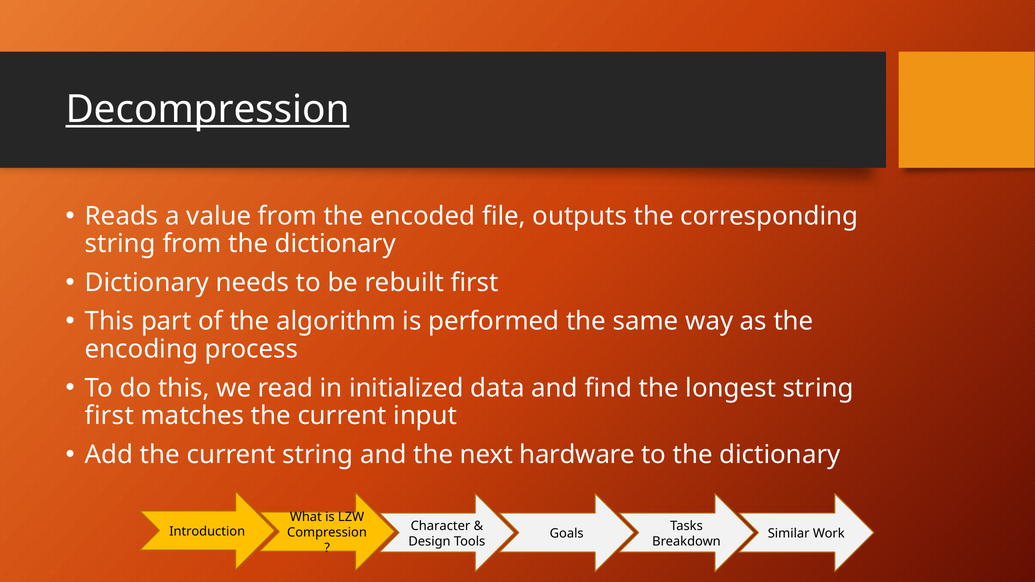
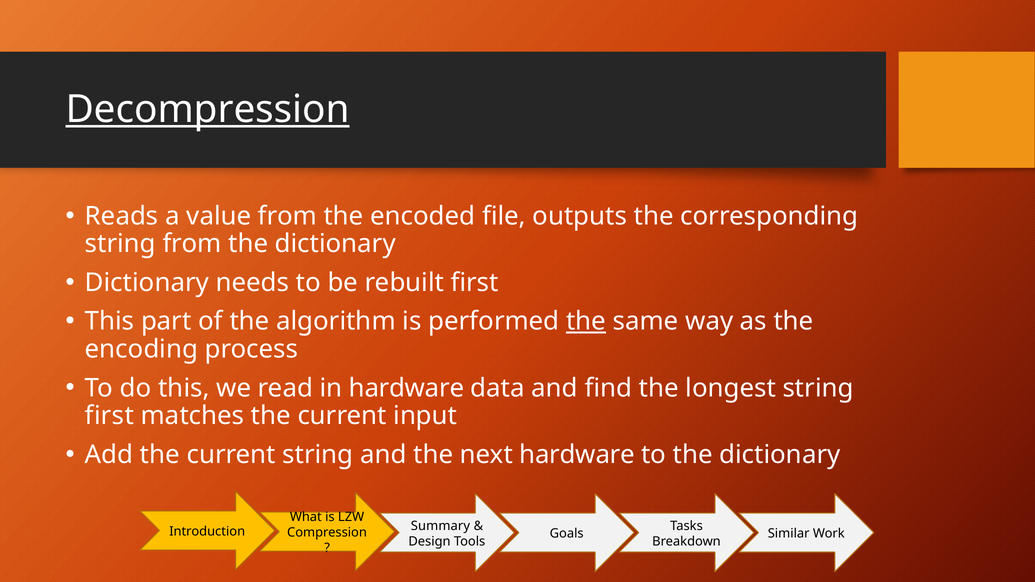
the underline: none -> present (586, 321)
in initialized: initialized -> hardware (407, 388)
Character: Character -> Summary (440, 526)
